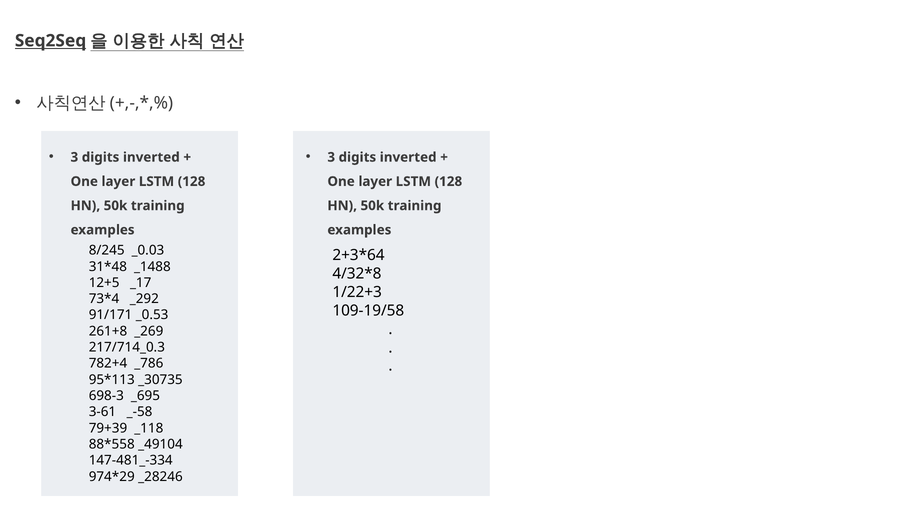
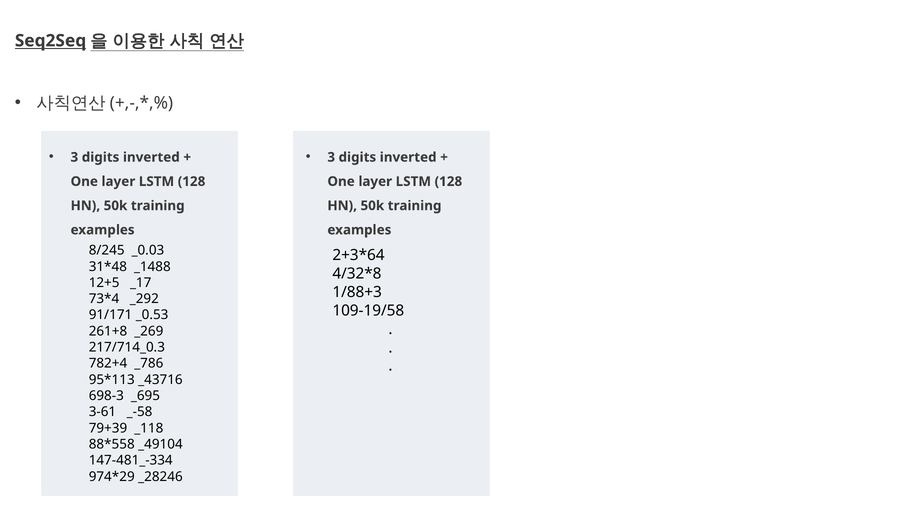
1/22+3: 1/22+3 -> 1/88+3 (357, 292)
_30735: _30735 -> _43716 (160, 379)
